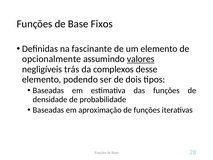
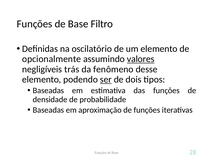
Fixos: Fixos -> Filtro (102, 24)
fascinante: fascinante -> oscilatório (92, 49)
complexos: complexos -> fenômeno (113, 69)
ser underline: none -> present (106, 79)
